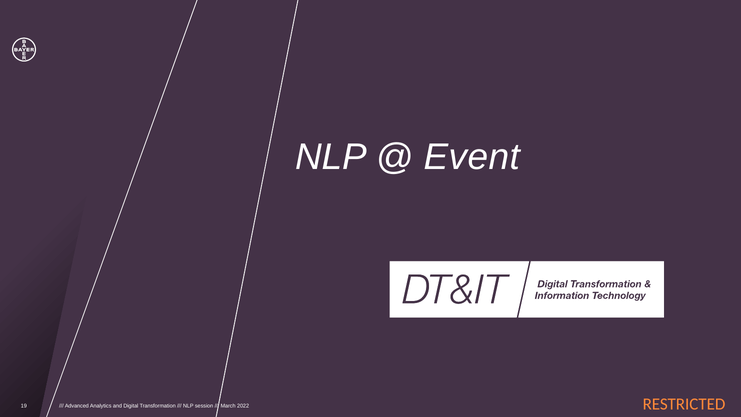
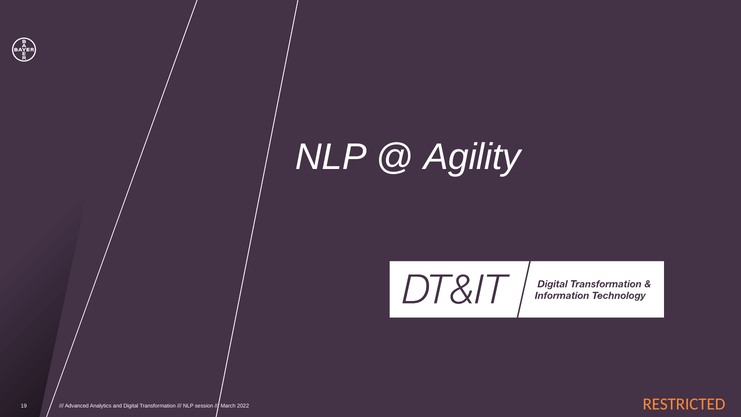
Event: Event -> Agility (472, 157)
